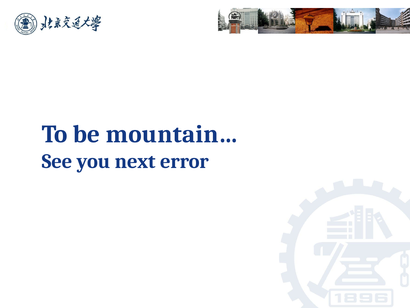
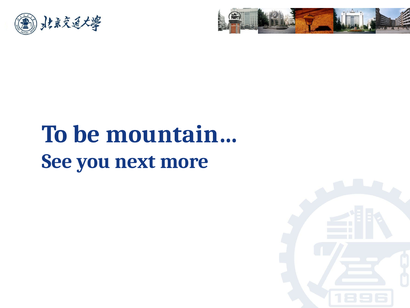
error: error -> more (184, 161)
